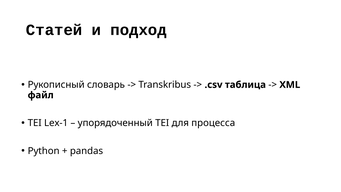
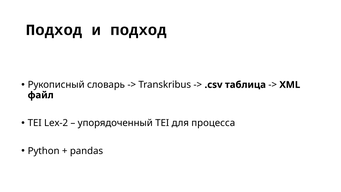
Статей: Статей -> Подход (54, 30)
Lex-1: Lex-1 -> Lex-2 (56, 123)
